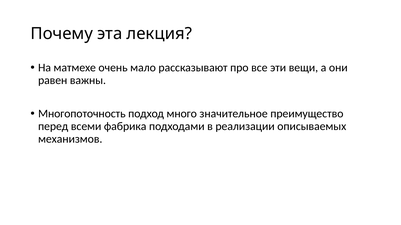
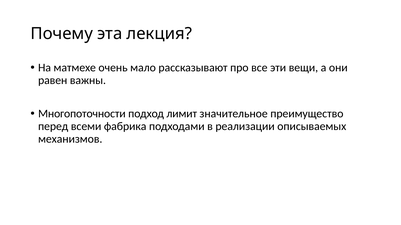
Многопоточность: Многопоточность -> Многопоточности (82, 114)
много: много -> лимит (182, 114)
